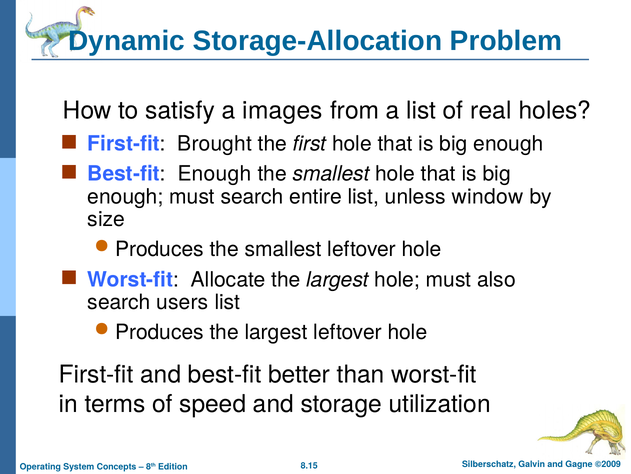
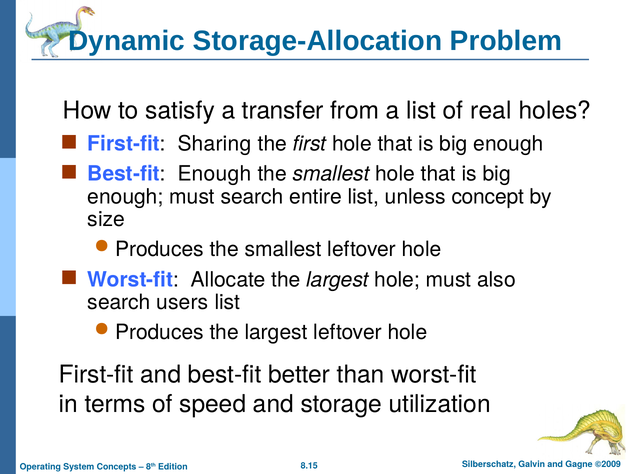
images: images -> transfer (283, 110)
Brought: Brought -> Sharing (215, 144)
window: window -> concept (488, 196)
